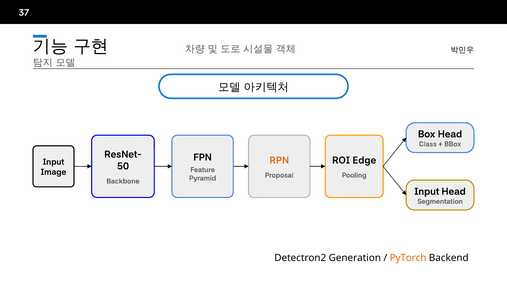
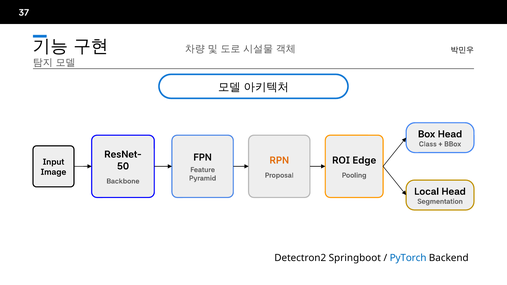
Input: Input -> Local (427, 192)
Generation: Generation -> Springboot (355, 258)
PyTorch colour: orange -> blue (408, 258)
